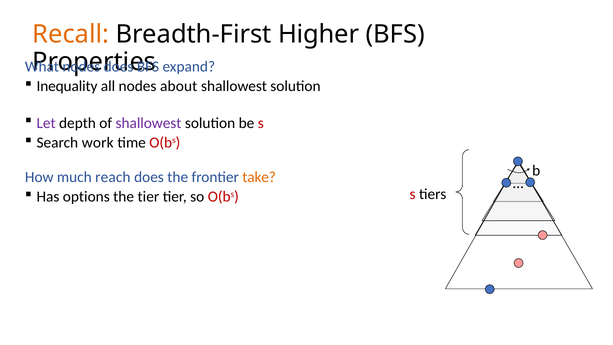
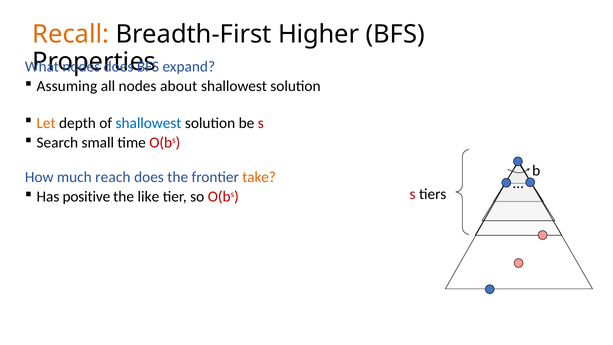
Inequality: Inequality -> Assuming (67, 86)
Let colour: purple -> orange (46, 123)
shallowest colour: purple -> blue (149, 123)
work: work -> small (98, 143)
options: options -> positive (86, 197)
the tier: tier -> like (148, 197)
